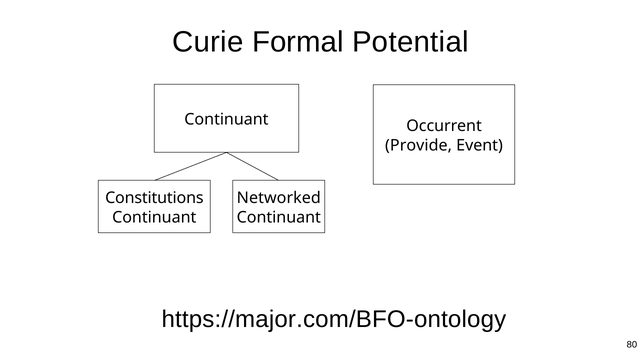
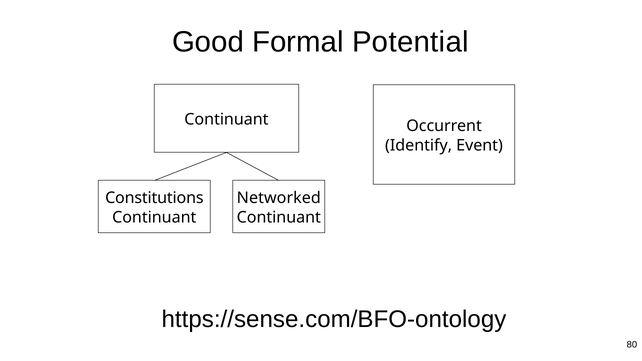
Curie: Curie -> Good (208, 42)
Provide: Provide -> Identify (419, 145)
https://major.com/BFO-ontology: https://major.com/BFO-ontology -> https://sense.com/BFO-ontology (334, 319)
